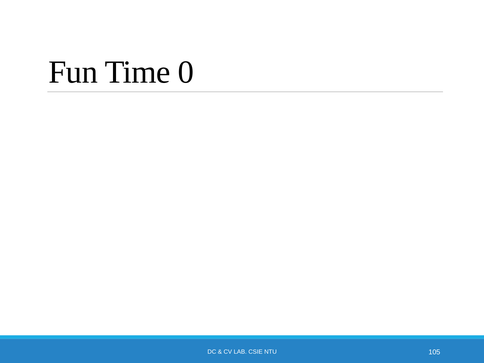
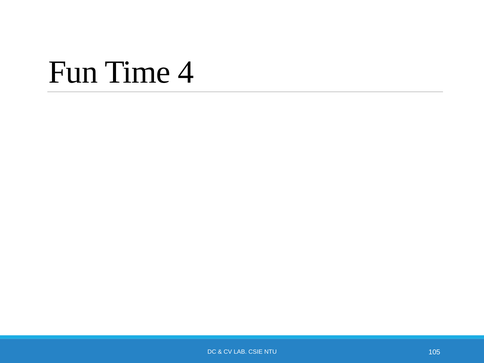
0: 0 -> 4 (186, 72)
